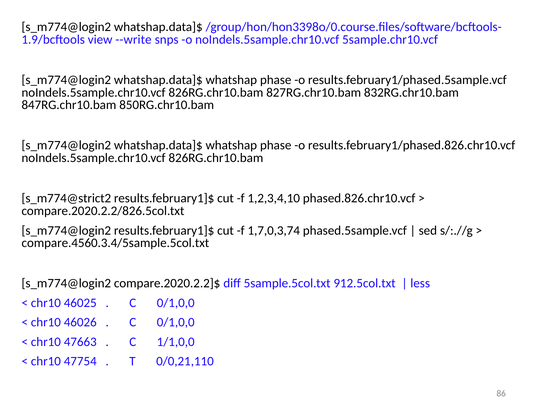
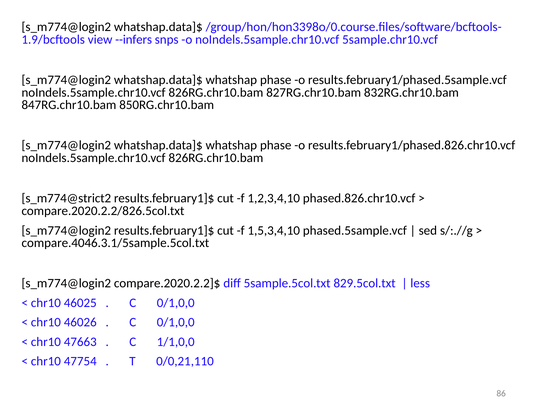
--write: --write -> --infers (134, 39)
1,7,0,3,74: 1,7,0,3,74 -> 1,5,3,4,10 (274, 230)
compare.4560.3.4/5sample.5col.txt: compare.4560.3.4/5sample.5col.txt -> compare.4046.3.1/5sample.5col.txt (115, 243)
912.5col.txt: 912.5col.txt -> 829.5col.txt (365, 283)
